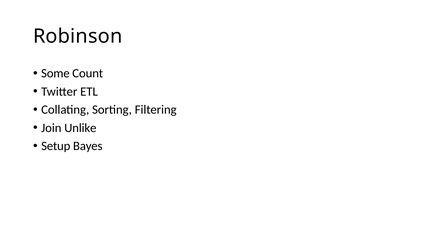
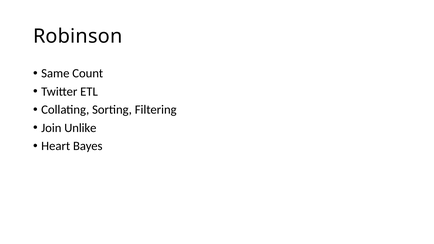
Some: Some -> Same (55, 73)
Setup: Setup -> Heart (56, 146)
